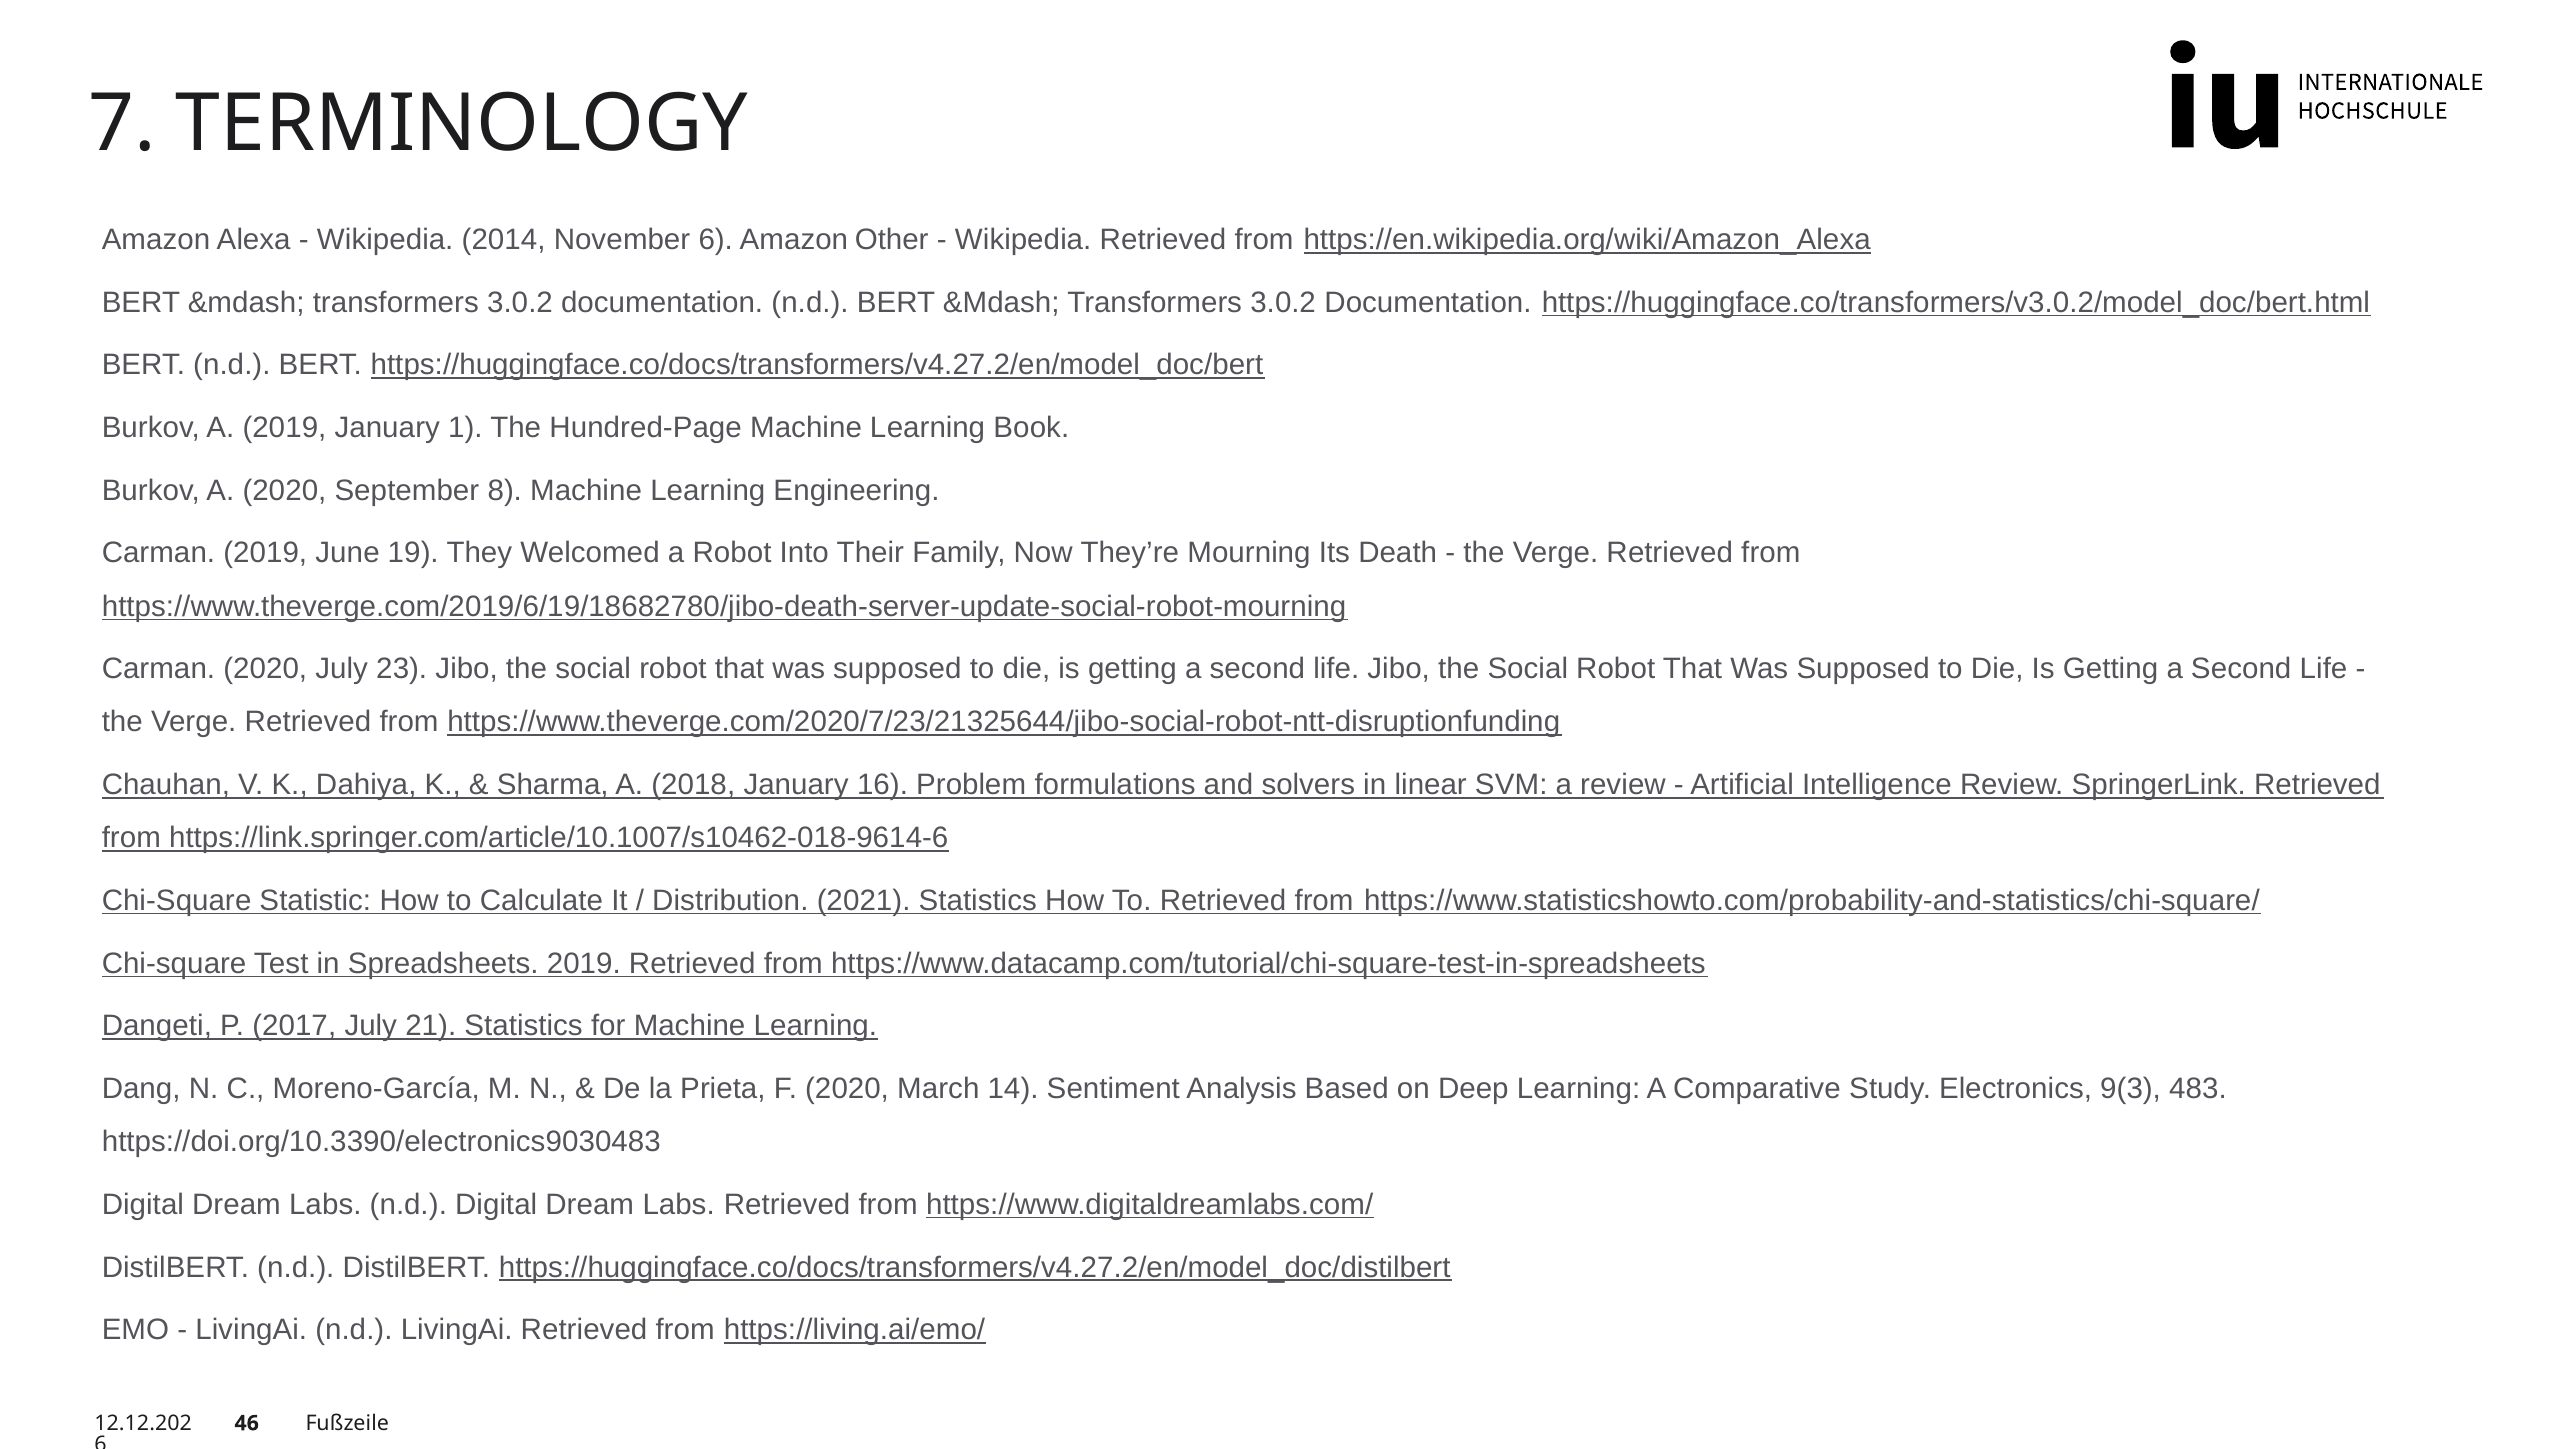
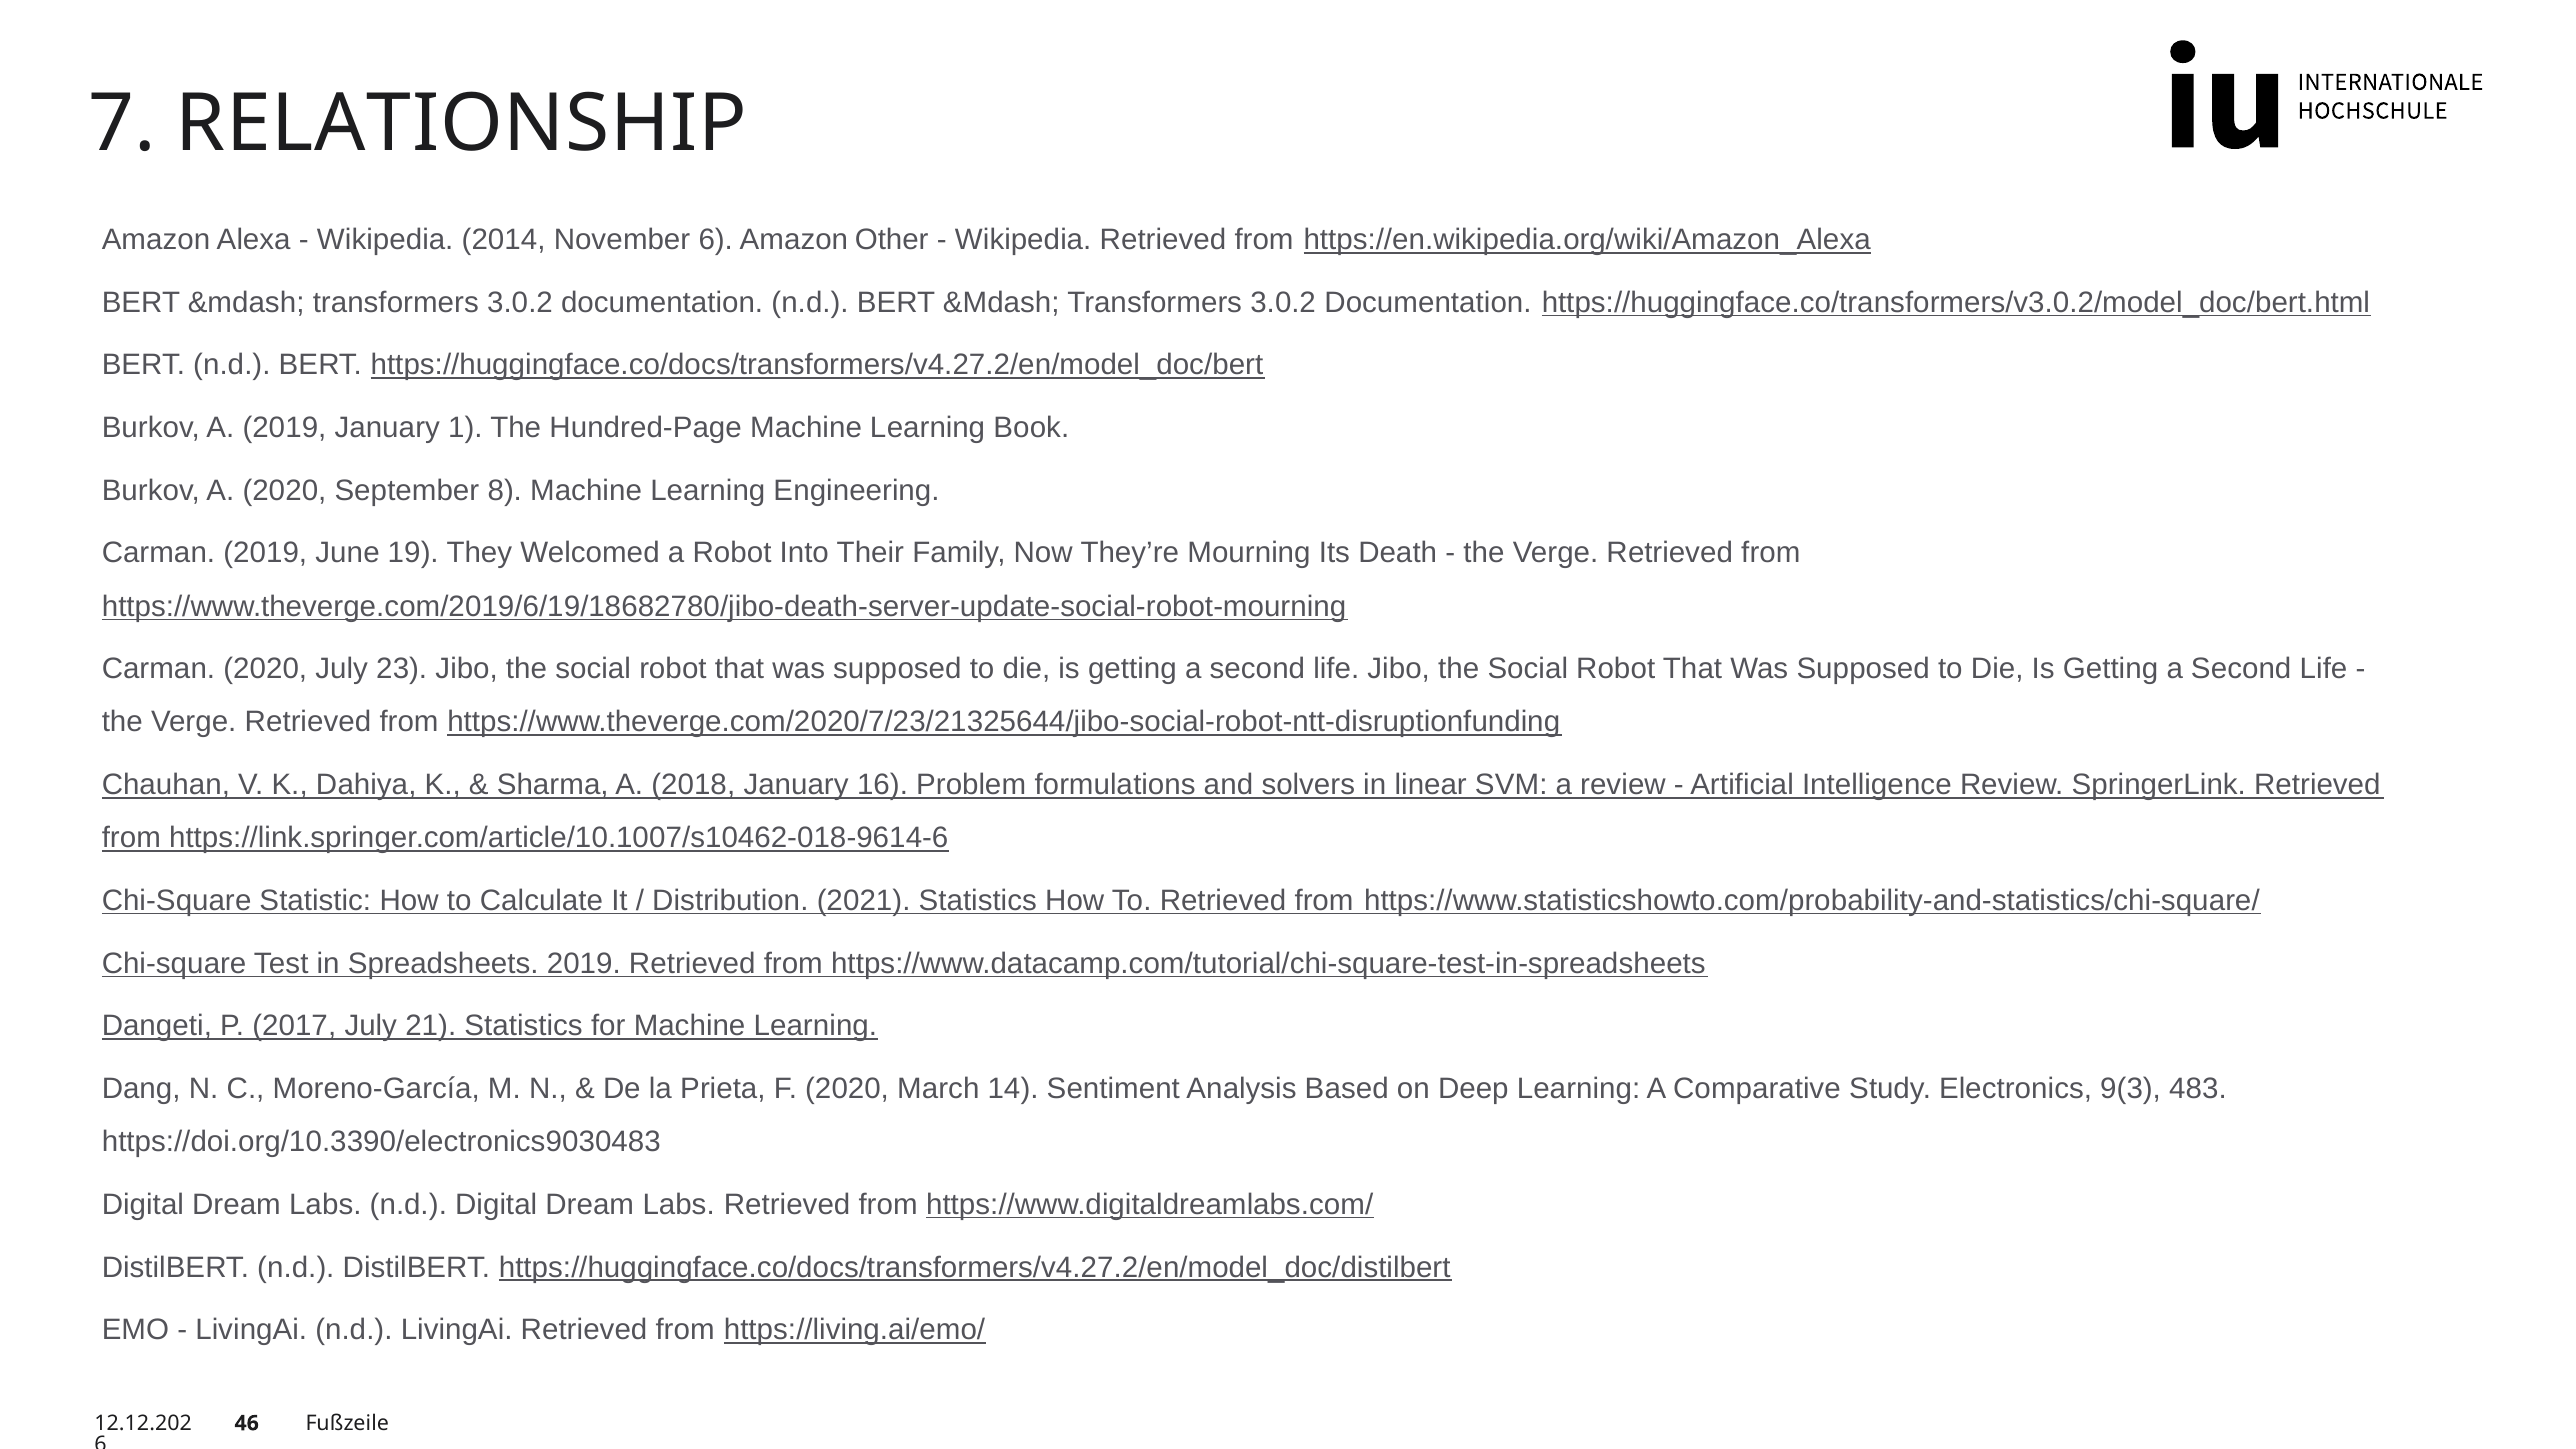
TERMINOLOGY: TERMINOLOGY -> RELATIONSHIP (462, 124)
